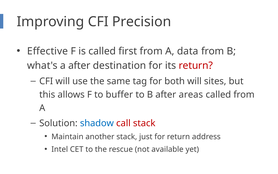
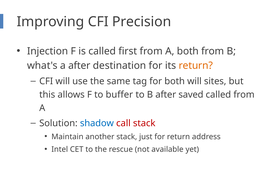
Effective: Effective -> Injection (48, 51)
A data: data -> both (188, 51)
return colour: red -> orange (196, 66)
areas: areas -> saved (191, 94)
